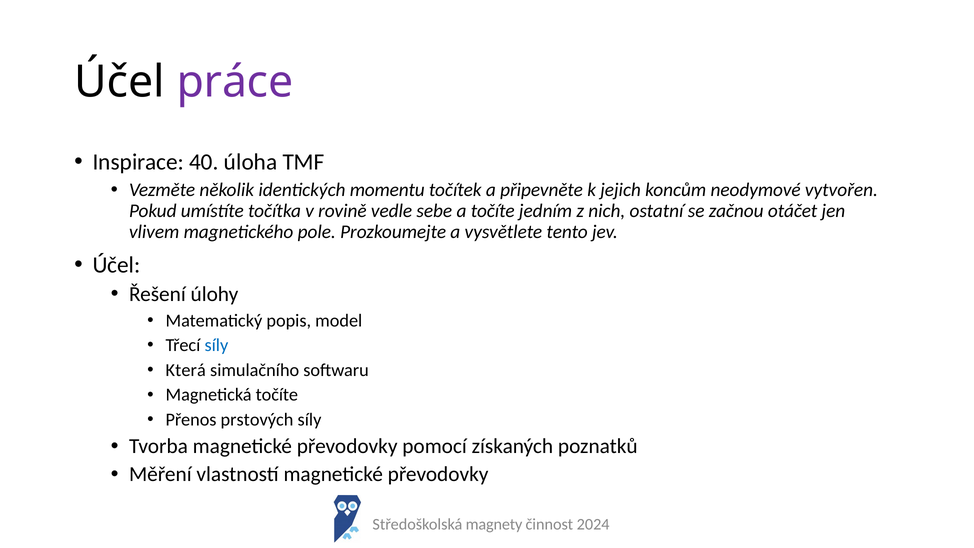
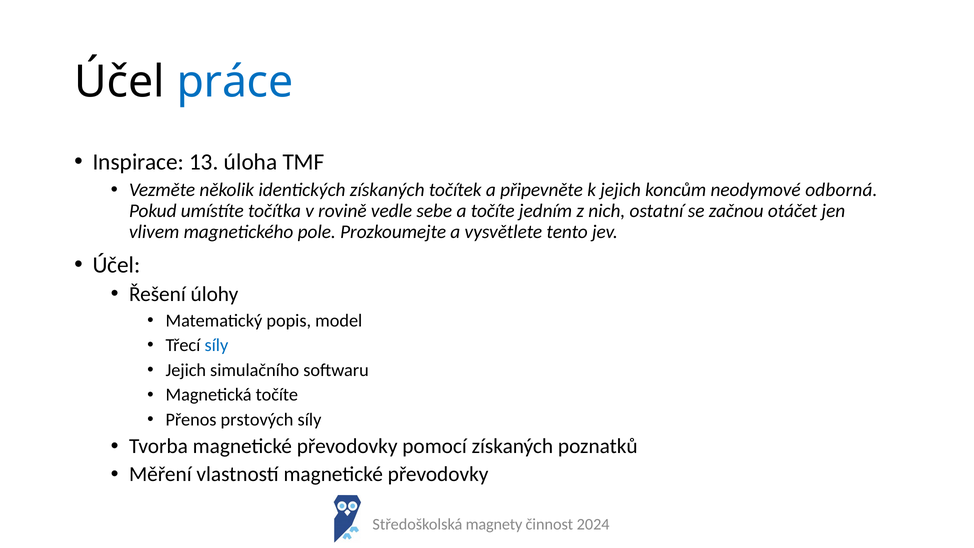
práce colour: purple -> blue (235, 82)
40: 40 -> 13 (204, 162)
identických momentu: momentu -> získaných (387, 190)
vytvořen: vytvořen -> odborná (841, 190)
Která: Která -> Jejich (186, 370)
